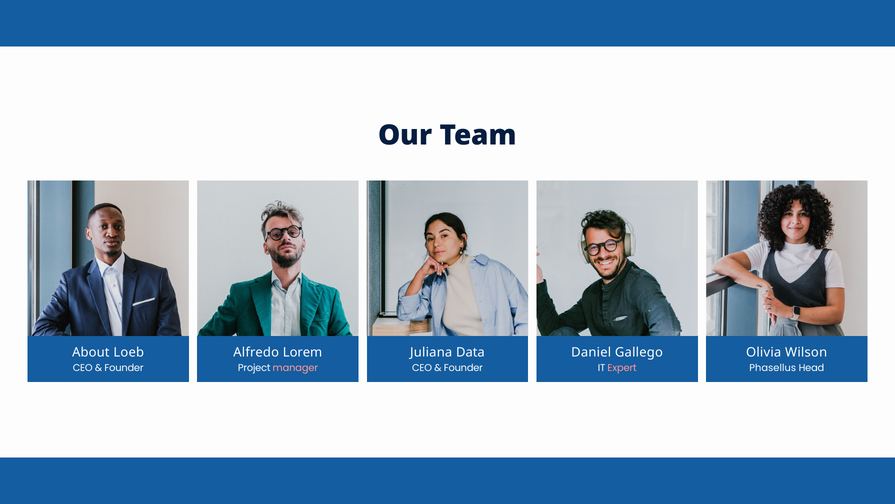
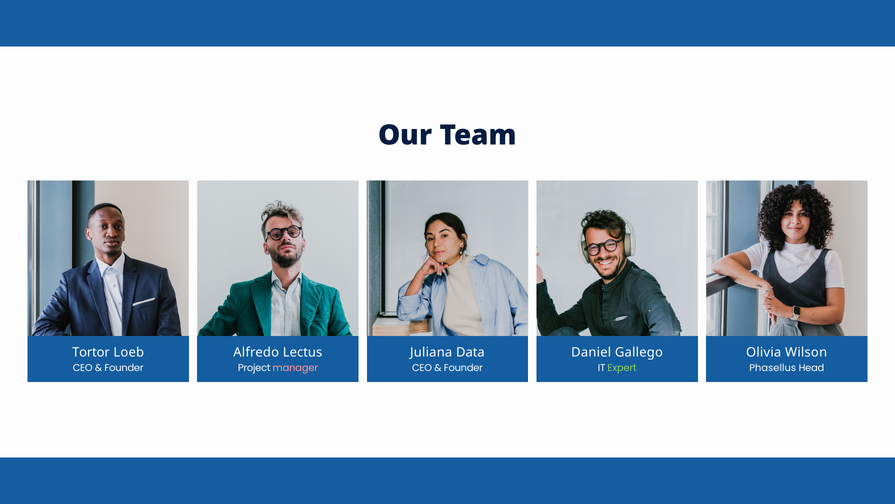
About: About -> Tortor (91, 352)
Lorem: Lorem -> Lectus (303, 352)
Expert colour: pink -> light green (622, 367)
